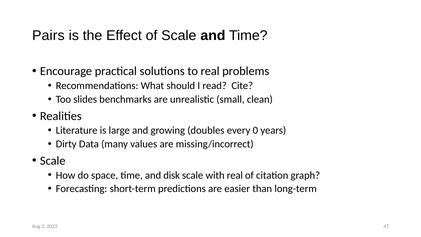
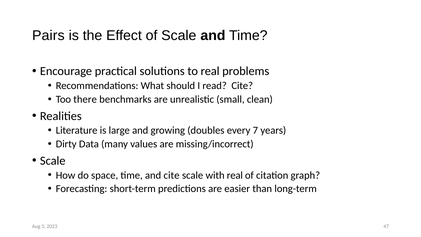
slides: slides -> there (85, 99)
0: 0 -> 7 (255, 130)
and disk: disk -> cite (172, 175)
